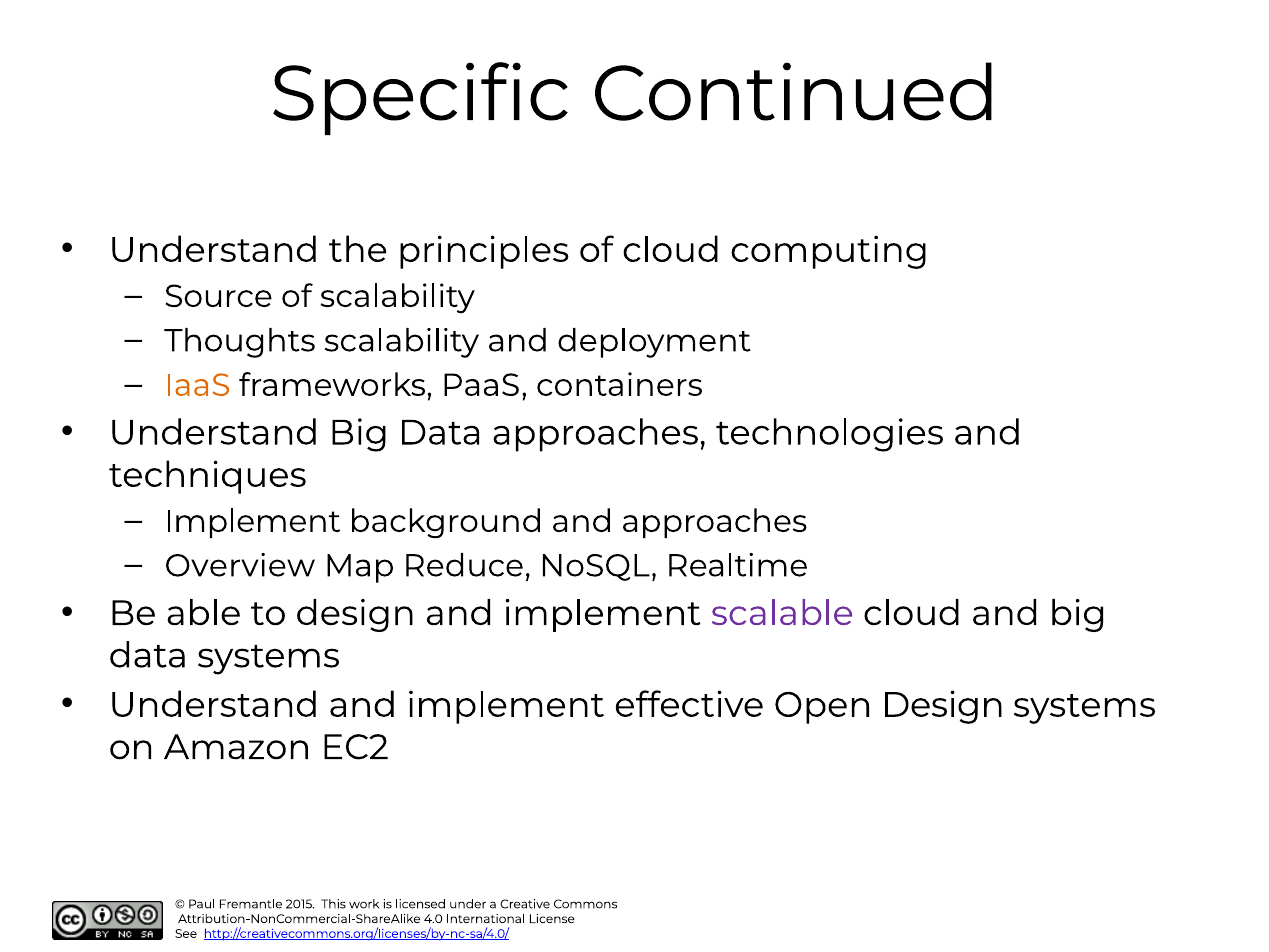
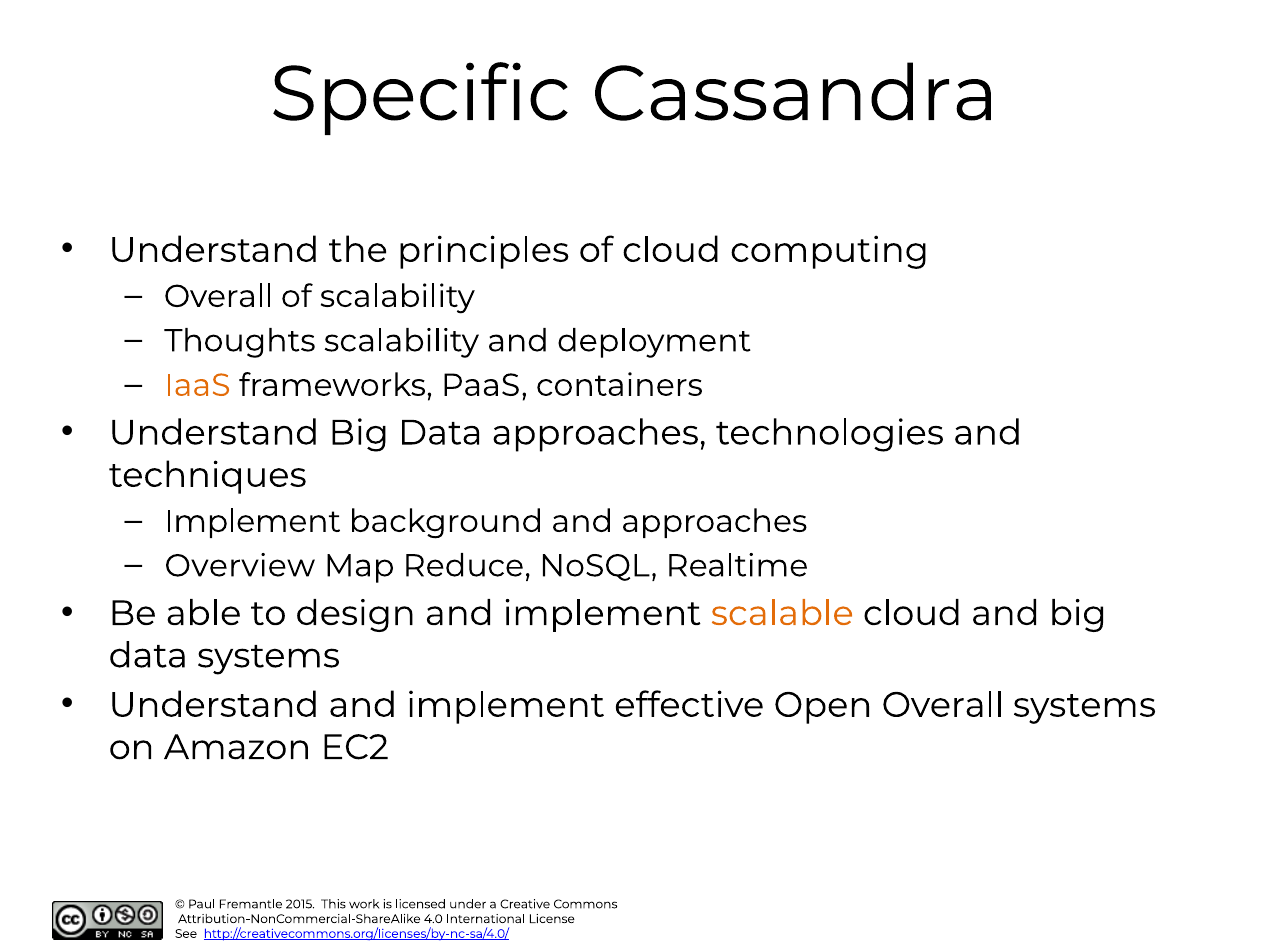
Continued: Continued -> Cassandra (795, 95)
Source: Source -> Overall (218, 296)
scalable colour: purple -> orange (782, 613)
Open Design: Design -> Overall (943, 705)
